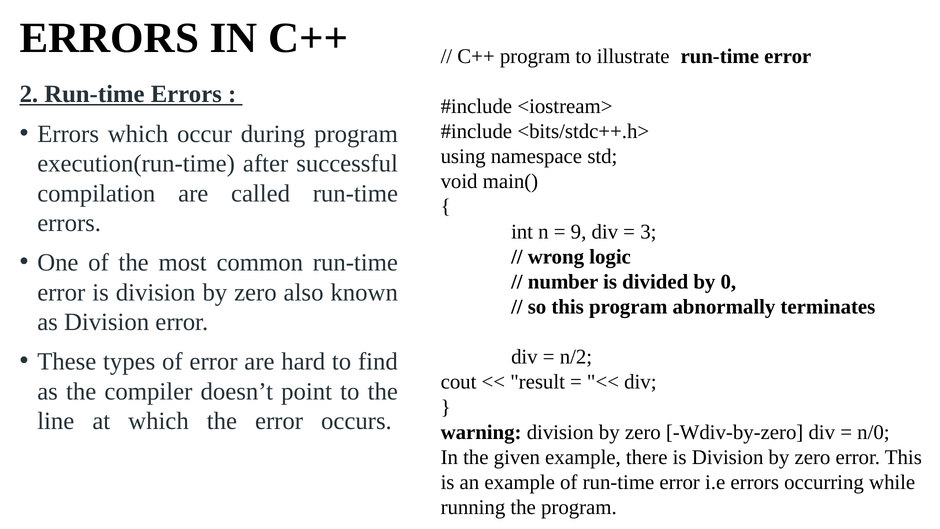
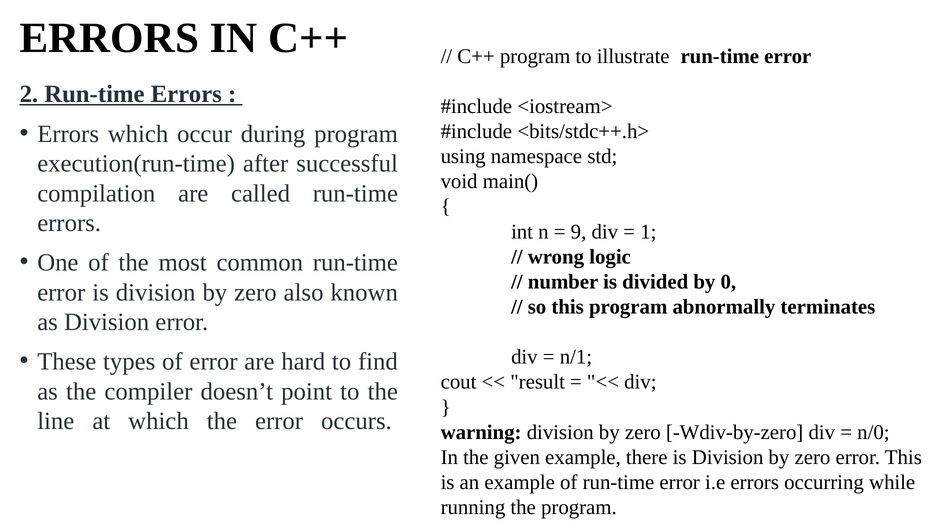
3: 3 -> 1 (648, 232)
n/2: n/2 -> n/1 (576, 357)
